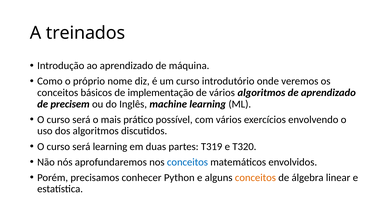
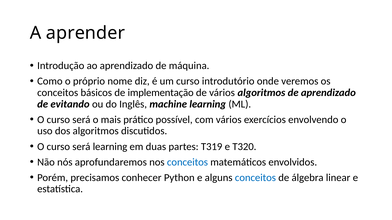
treinados: treinados -> aprender (85, 33)
precisem: precisem -> evitando (70, 104)
conceitos colour: orange -> blue (255, 178)
